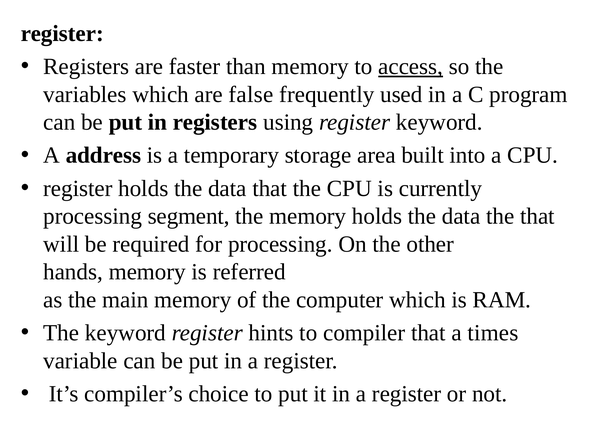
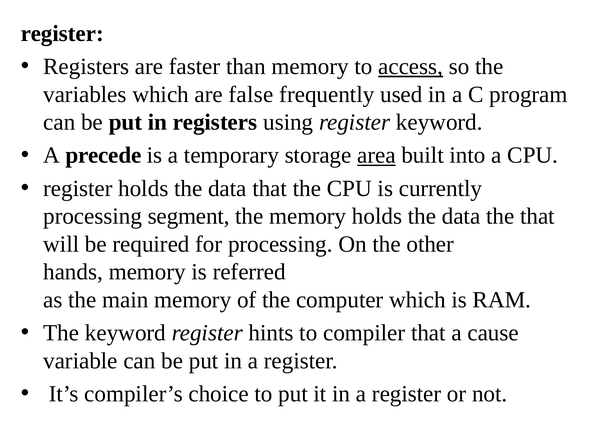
address: address -> precede (103, 155)
area underline: none -> present (376, 155)
times: times -> cause (493, 333)
